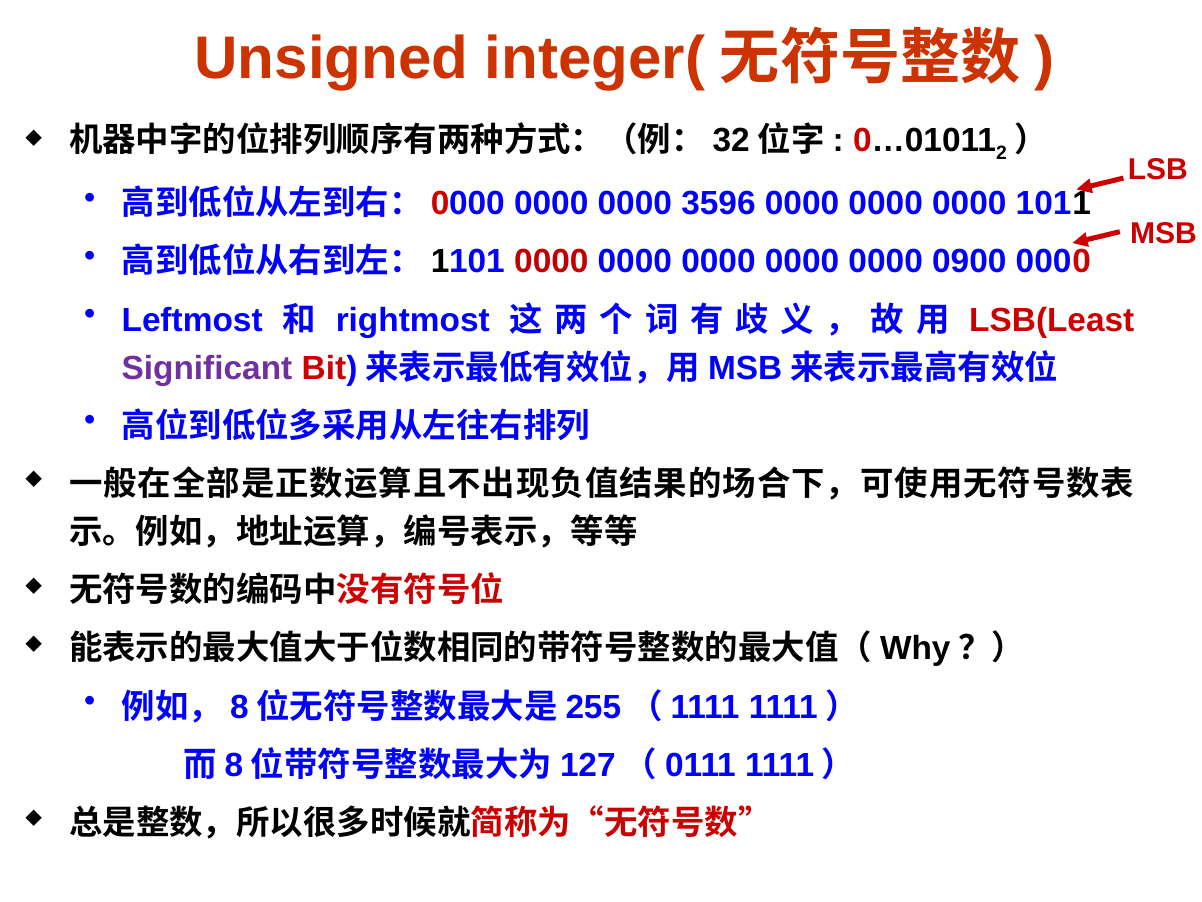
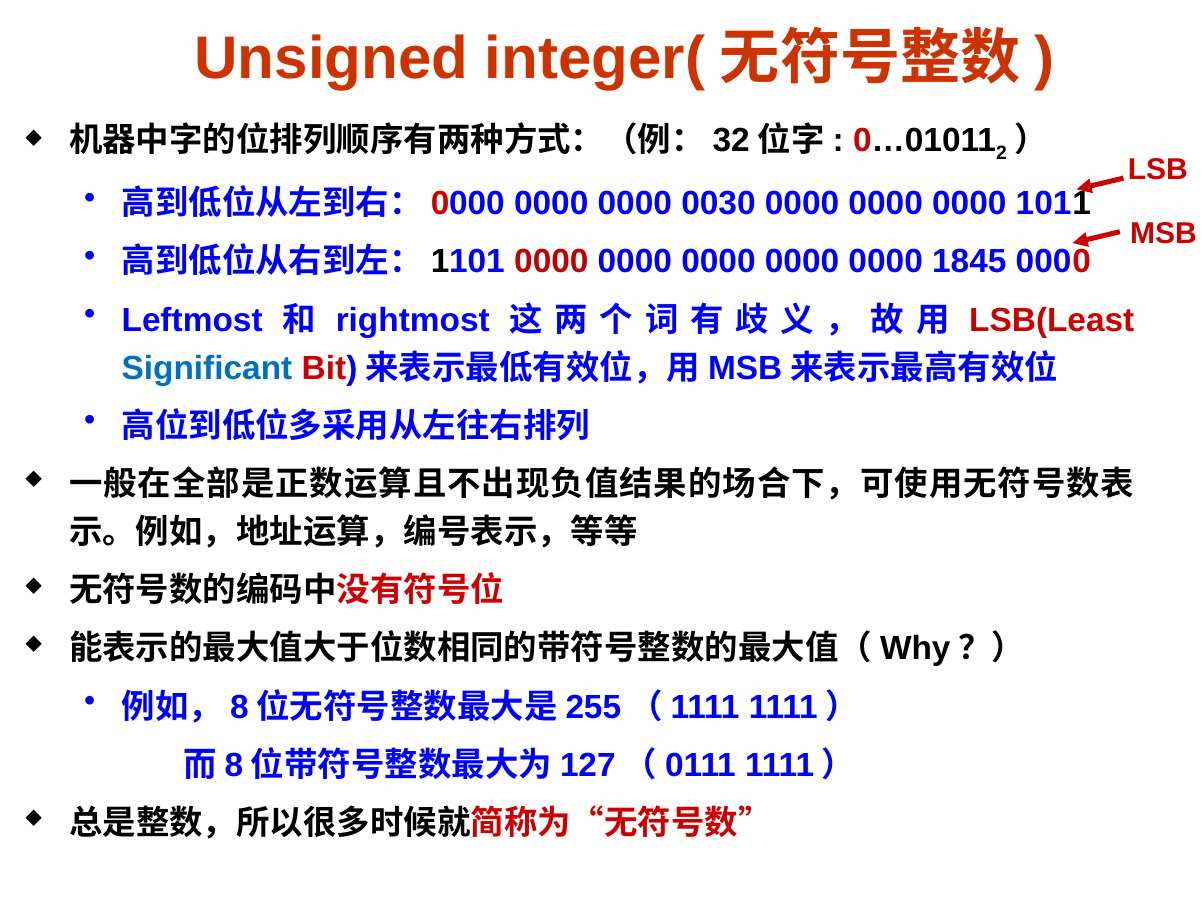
3596: 3596 -> 0030 (718, 204)
0900: 0900 -> 1845 (969, 262)
Significant colour: purple -> blue (207, 368)
